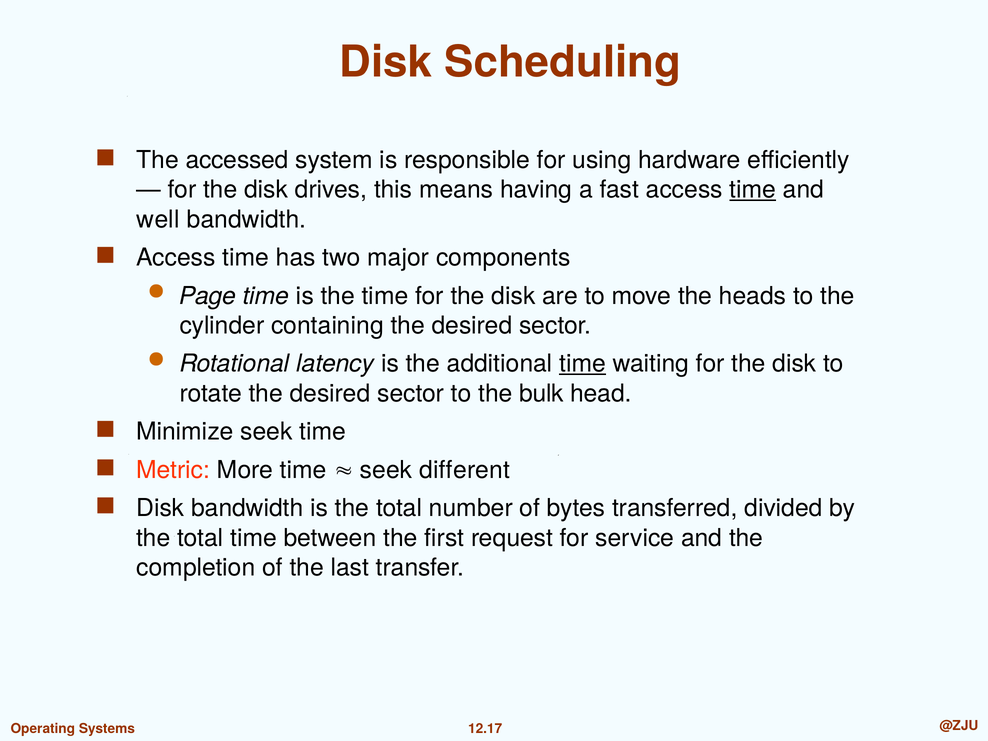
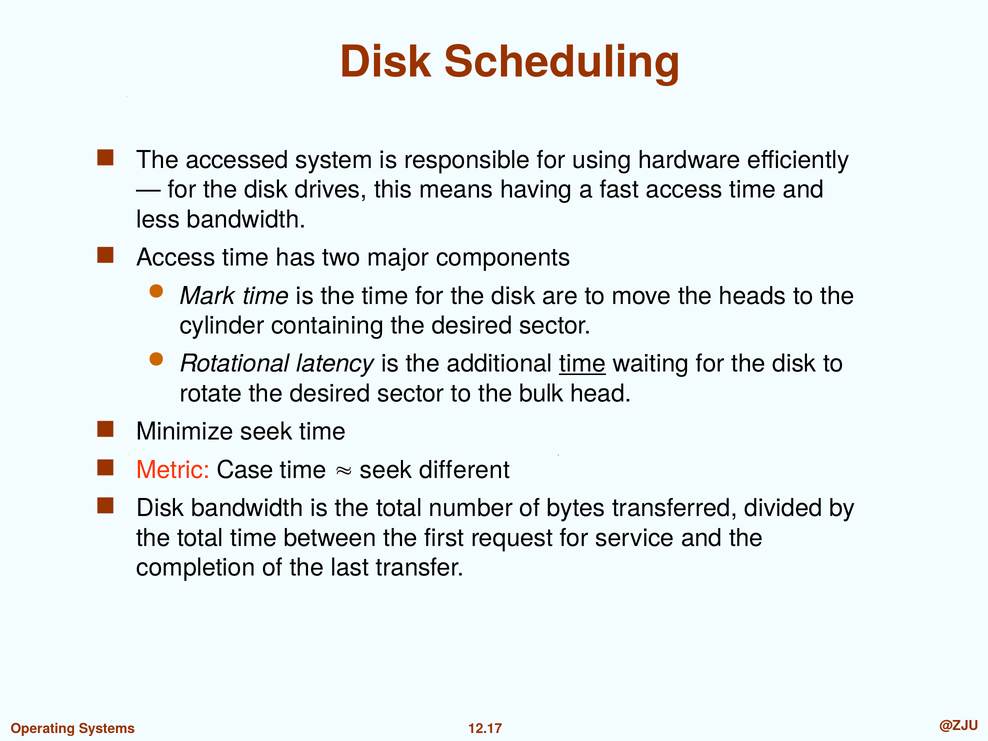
time underline: present -> none (753, 190)
well: well -> less (158, 219)
Page: Page -> Mark (207, 296)
More: More -> Case (245, 470)
